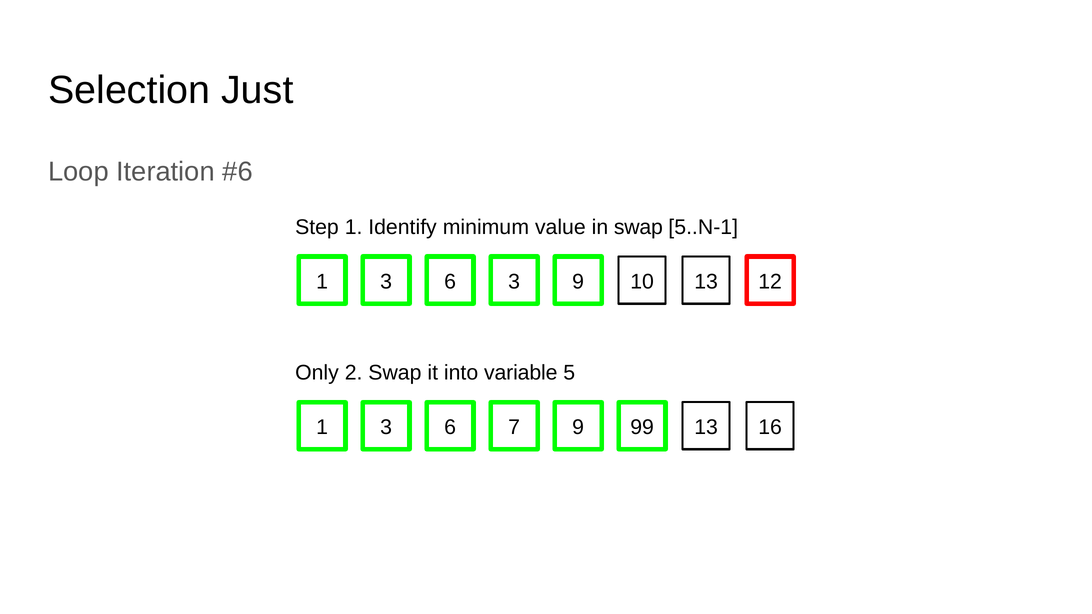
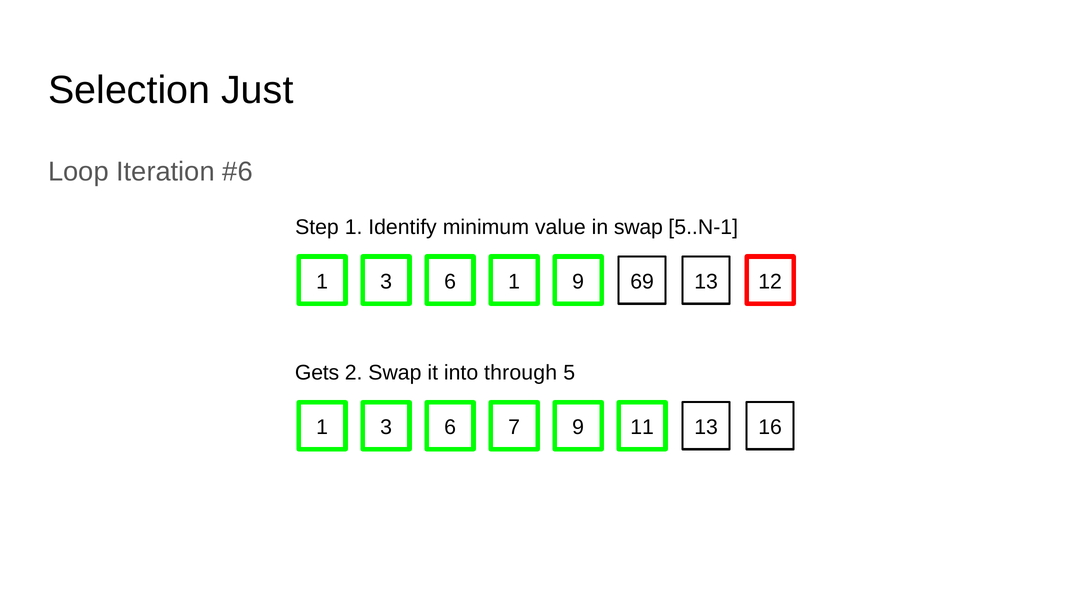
6 3: 3 -> 1 (514, 282)
10: 10 -> 69 (642, 282)
Only: Only -> Gets (317, 373)
variable: variable -> through (521, 373)
99: 99 -> 11 (642, 427)
